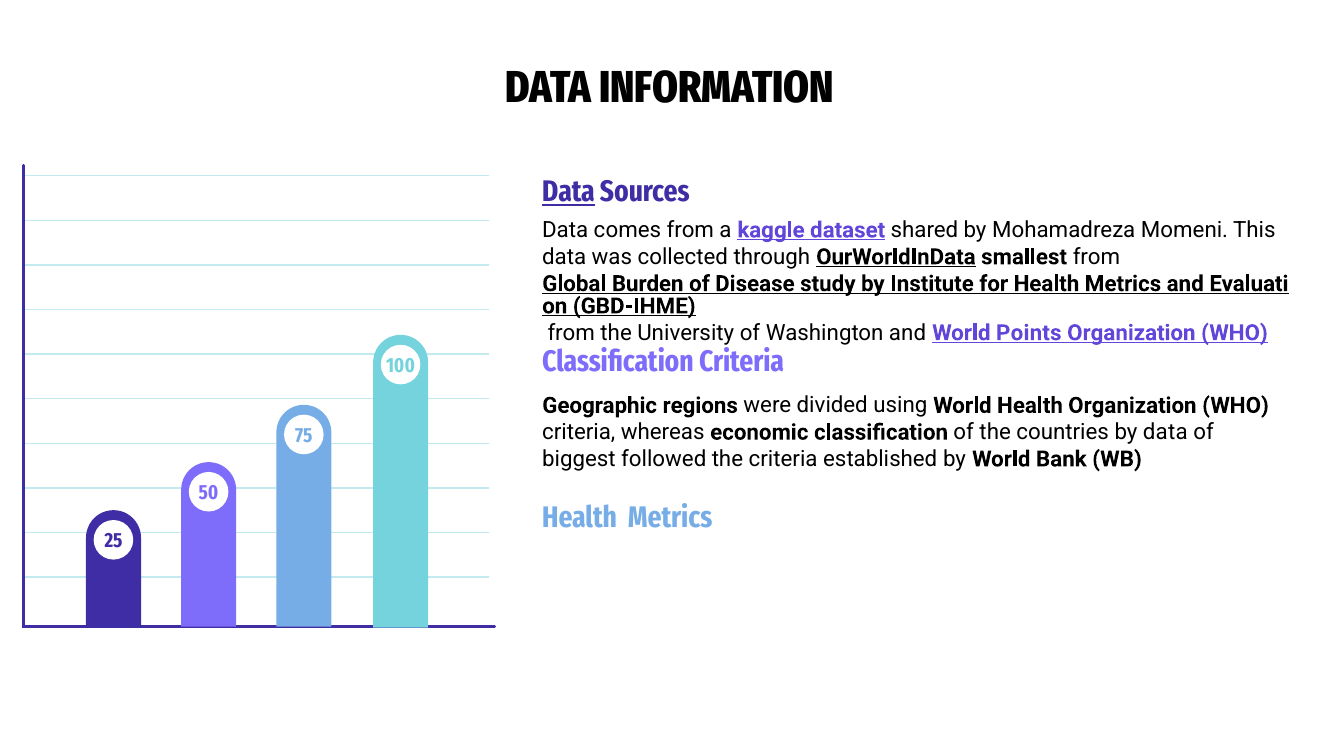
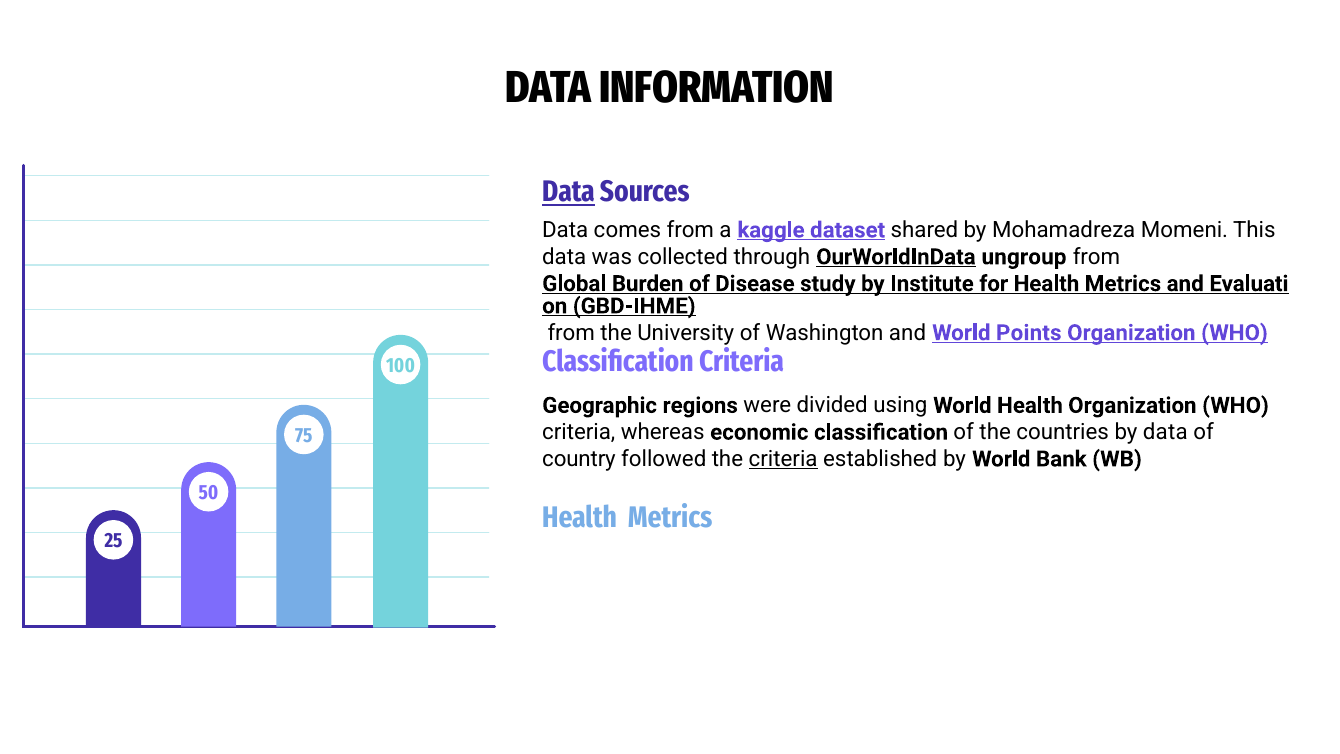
smallest: smallest -> ungroup (1024, 257)
biggest: biggest -> country (579, 459)
criteria underline: none -> present (783, 459)
